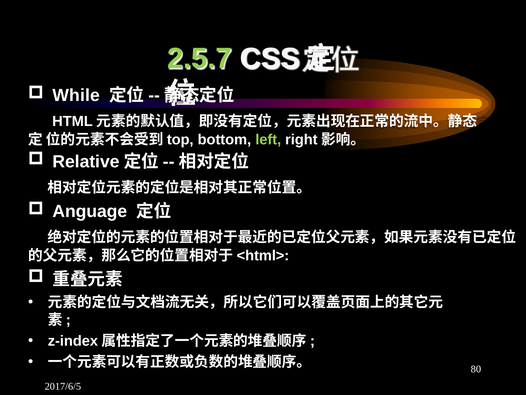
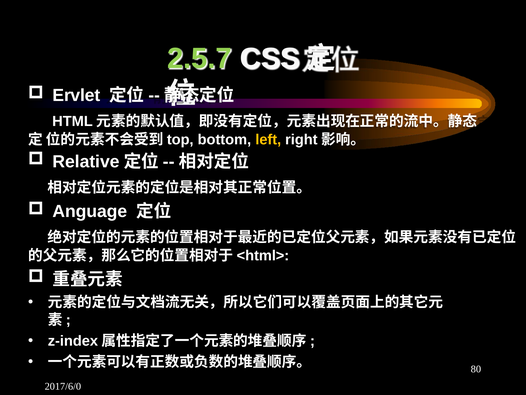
While: While -> Ervlet (76, 95)
left colour: light green -> yellow (268, 140)
2017/6/5: 2017/6/5 -> 2017/6/0 (63, 386)
